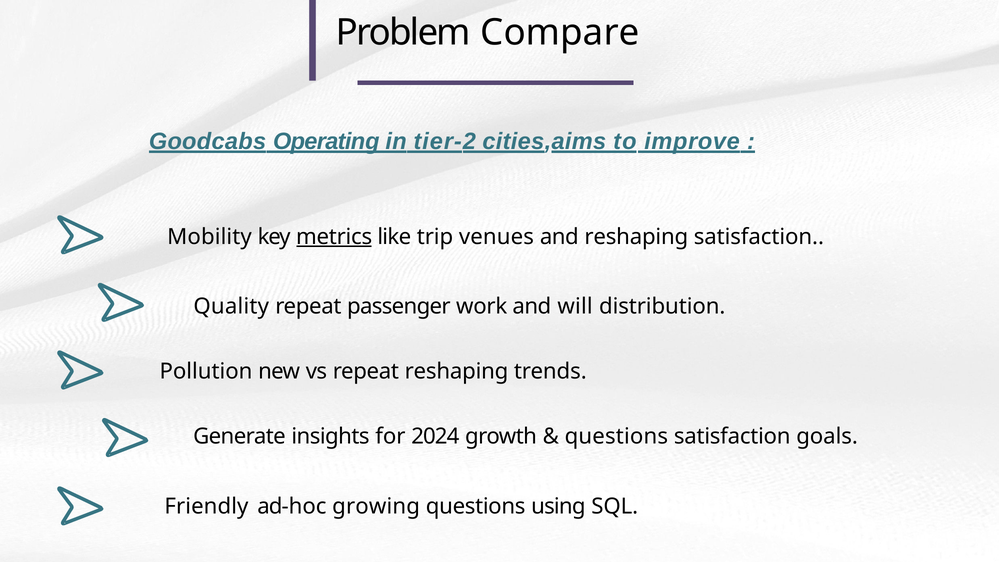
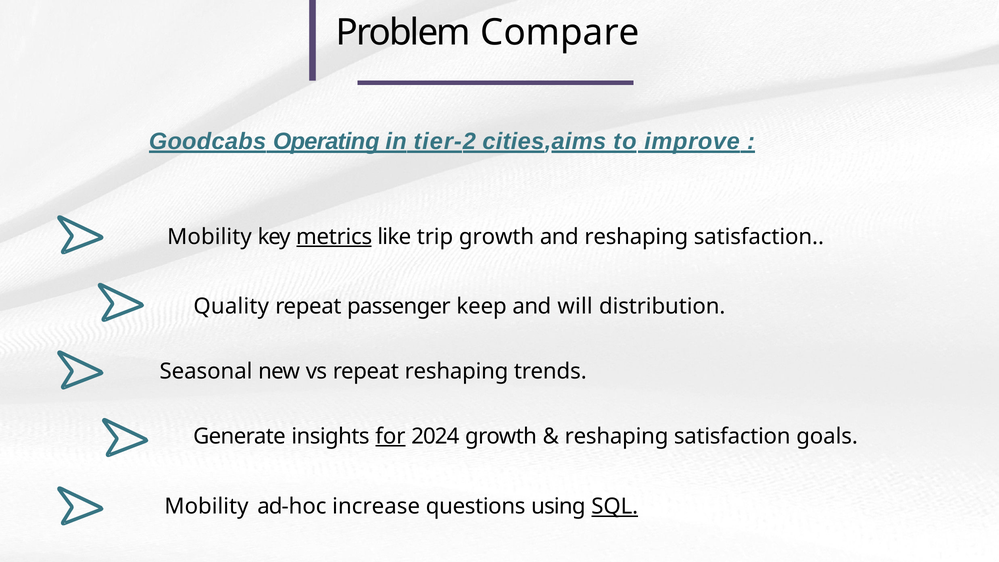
trip venues: venues -> growth (497, 237)
work: work -> keep (482, 306)
Pollution: Pollution -> Seasonal (206, 371)
for underline: none -> present (390, 436)
questions: questions -> reshaping (617, 436)
Friendly: Friendly -> Mobility (206, 507)
growing: growing -> increase (376, 507)
SQL underline: none -> present (615, 507)
